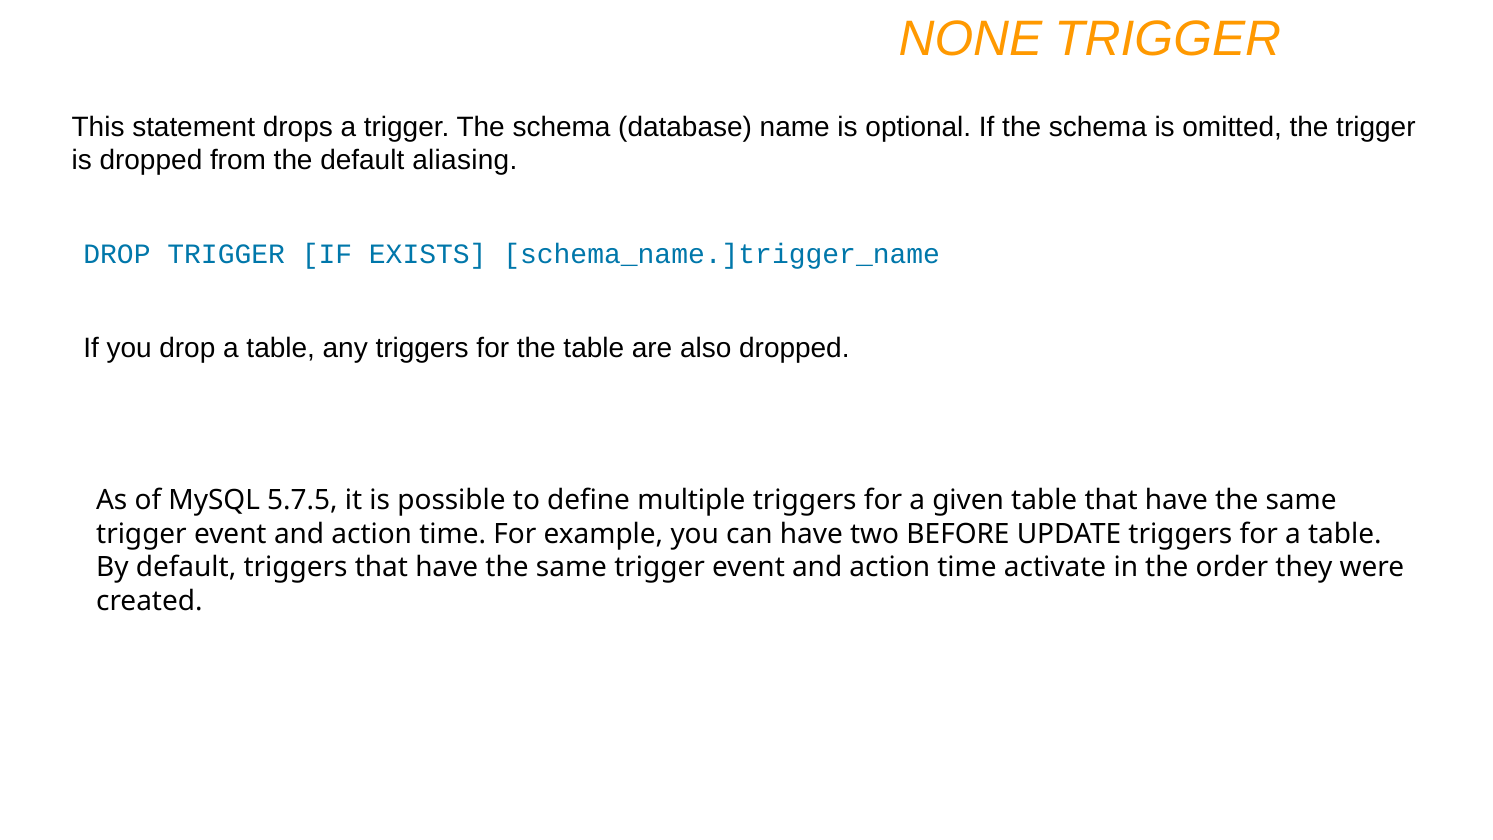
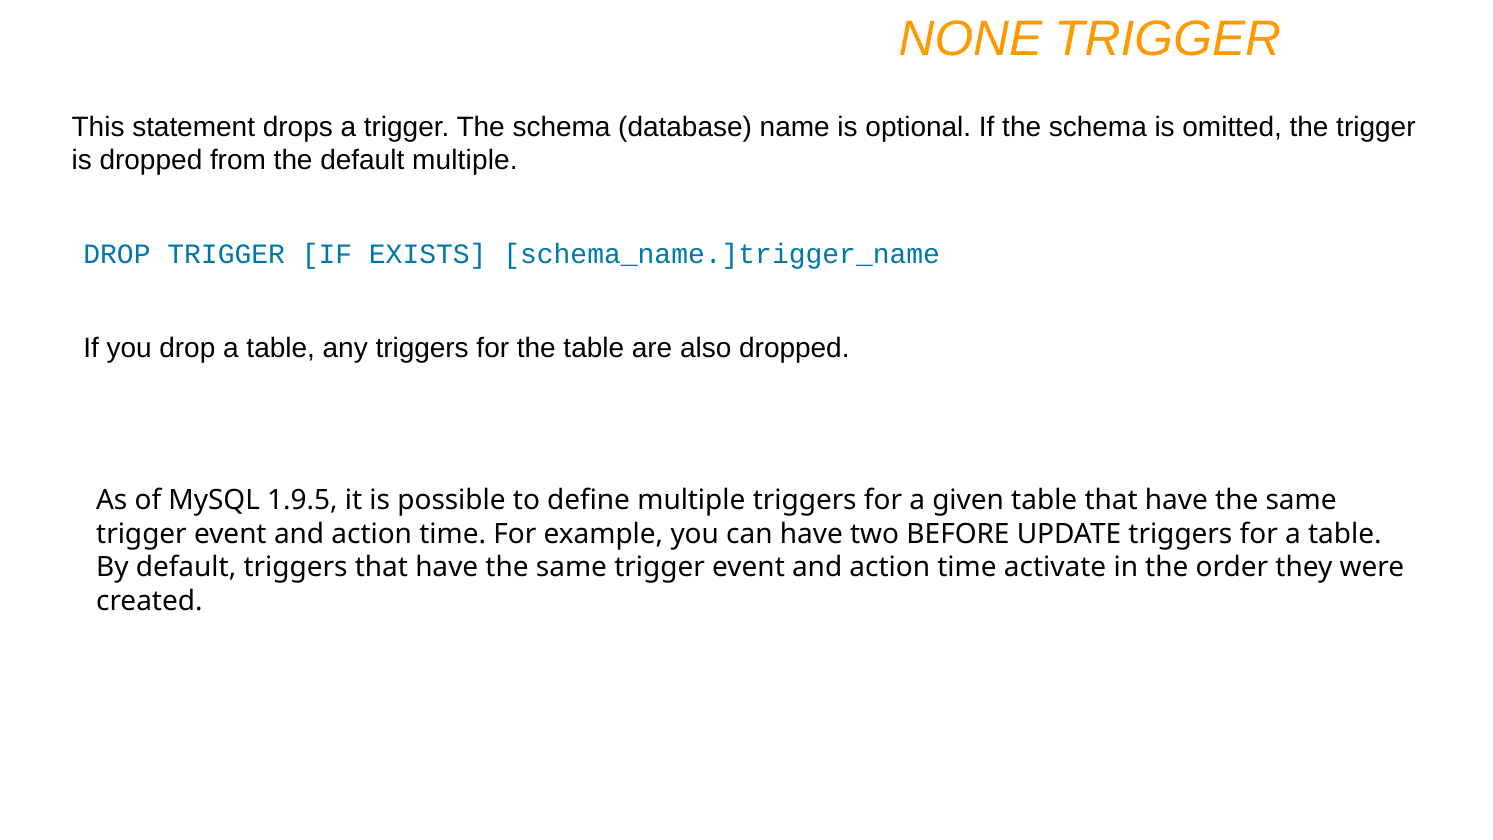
default aliasing: aliasing -> multiple (465, 160)
5.7.5: 5.7.5 -> 1.9.5 (302, 500)
